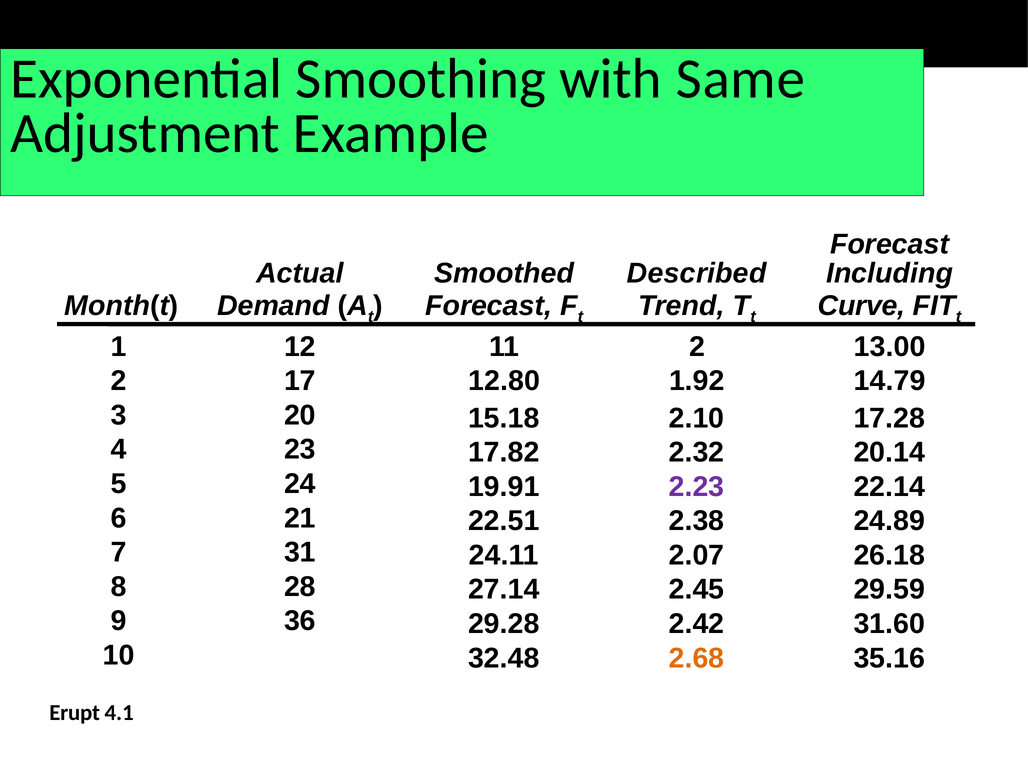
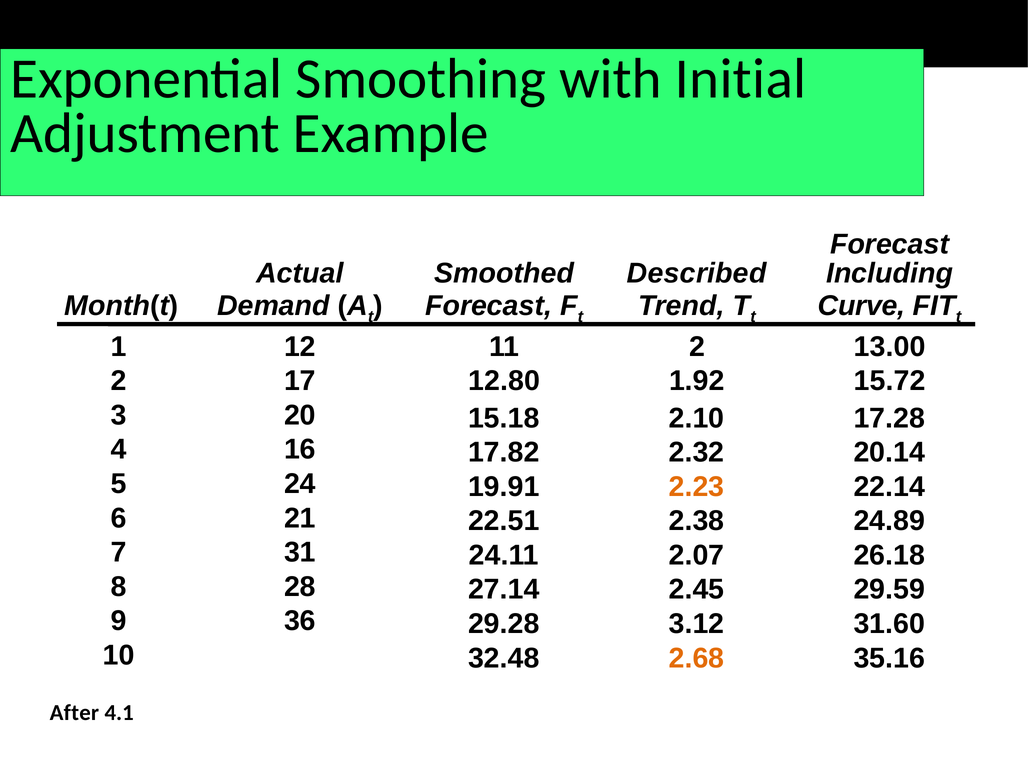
Same: Same -> Initial (740, 79)
14.79: 14.79 -> 15.72 (890, 381)
23: 23 -> 16 (300, 450)
2.23 colour: purple -> orange (697, 487)
2.42: 2.42 -> 3.12 (697, 624)
Erupt: Erupt -> After (74, 712)
